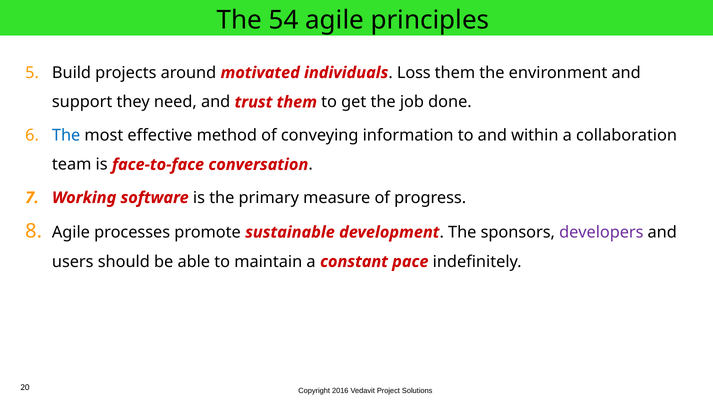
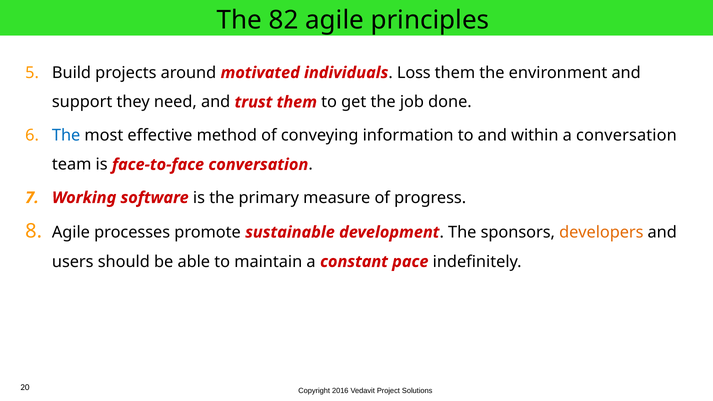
54: 54 -> 82 (284, 20)
a collaboration: collaboration -> conversation (626, 135)
developers colour: purple -> orange (601, 232)
